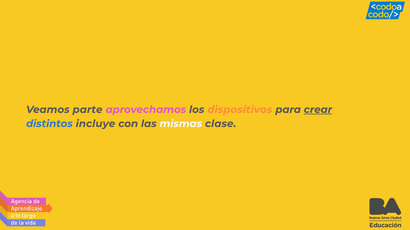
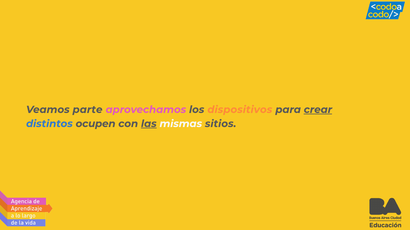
incluye: incluye -> ocupen (96, 124)
las underline: none -> present (149, 124)
clase: clase -> sitios (221, 124)
